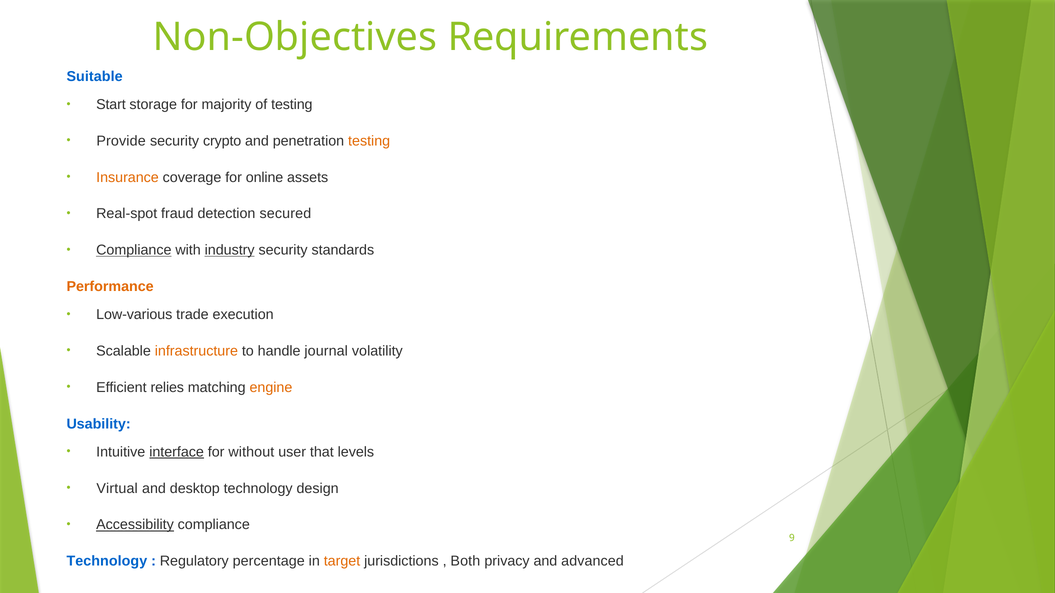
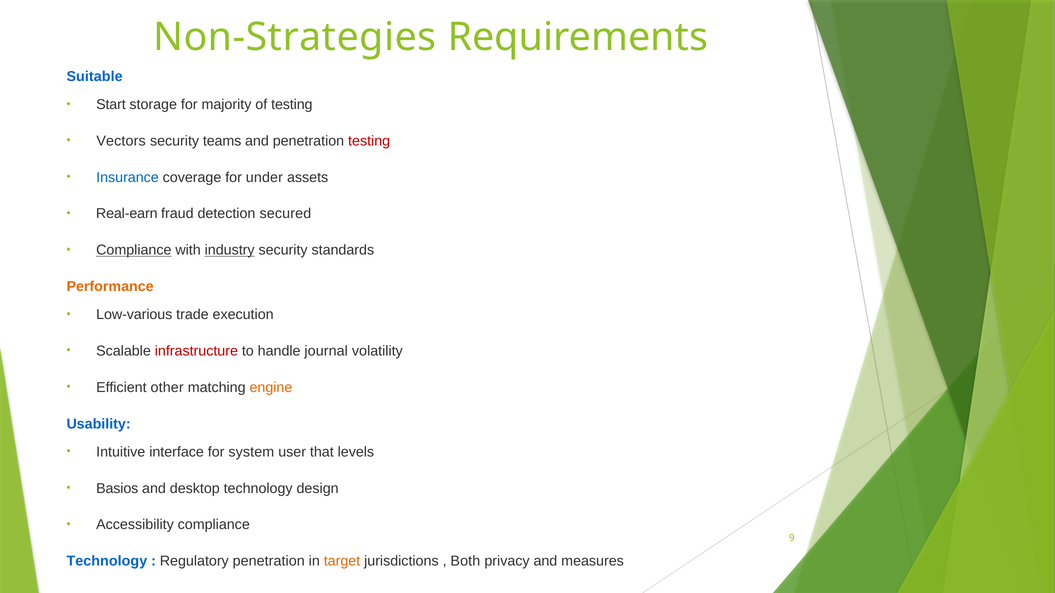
Non-Objectives: Non-Objectives -> Non-Strategies (295, 37)
Provide: Provide -> Vectors (121, 141)
crypto: crypto -> teams (222, 141)
testing colour: orange -> red (369, 141)
Insurance colour: orange -> blue (128, 177)
online: online -> under (264, 177)
Real-spot: Real-spot -> Real-earn (127, 214)
infrastructure colour: orange -> red (196, 351)
relies: relies -> other (167, 388)
interface underline: present -> none (177, 452)
without: without -> system (251, 452)
Virtual: Virtual -> Basios (117, 489)
Accessibility underline: present -> none (135, 525)
Regulatory percentage: percentage -> penetration (269, 562)
advanced: advanced -> measures (593, 562)
